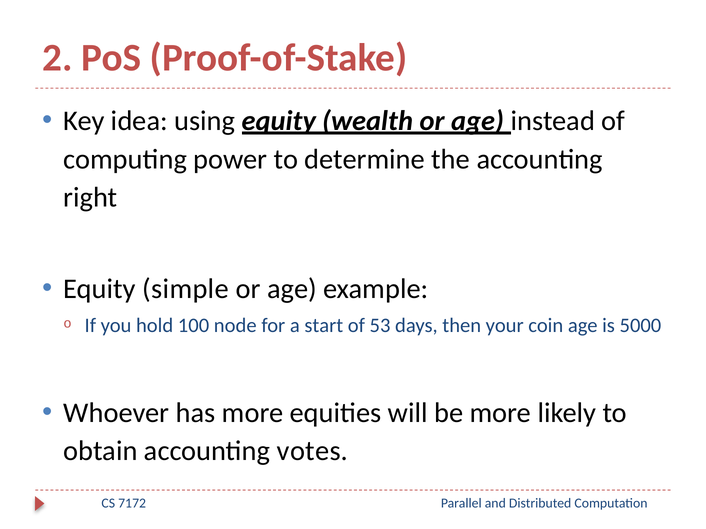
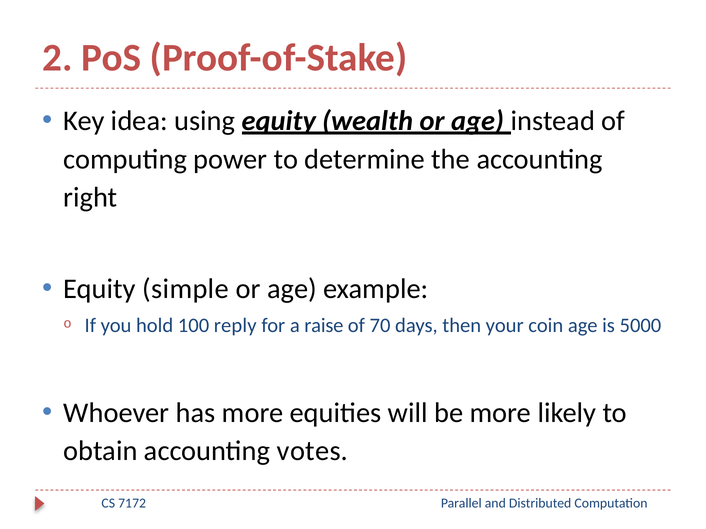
node: node -> reply (235, 326)
start: start -> raise (324, 326)
53: 53 -> 70 (380, 326)
